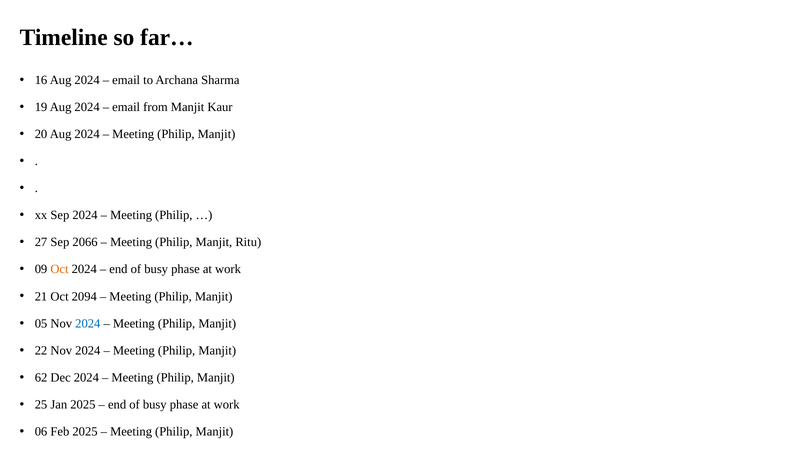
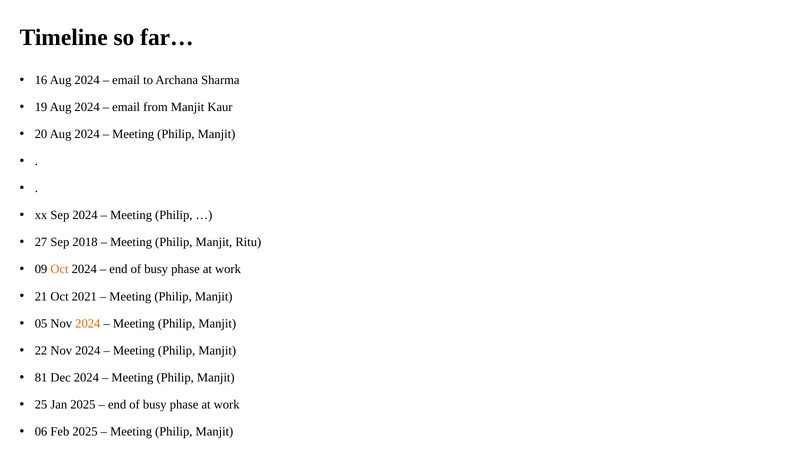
2066: 2066 -> 2018 (85, 242)
2094: 2094 -> 2021 (84, 296)
2024 colour: blue -> orange (88, 323)
62: 62 -> 81 (41, 377)
